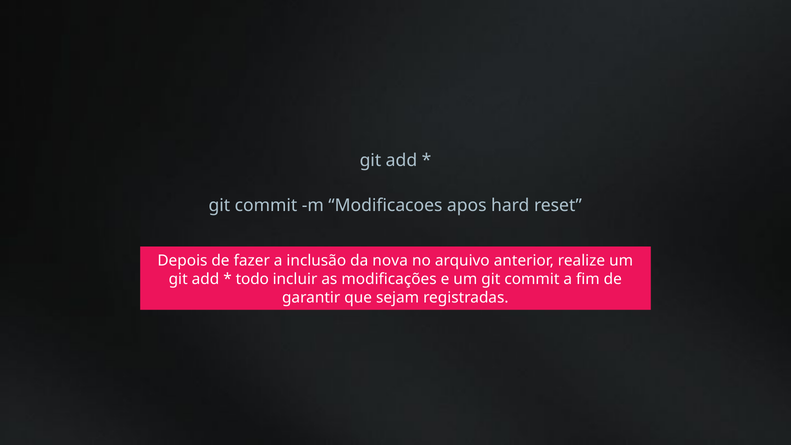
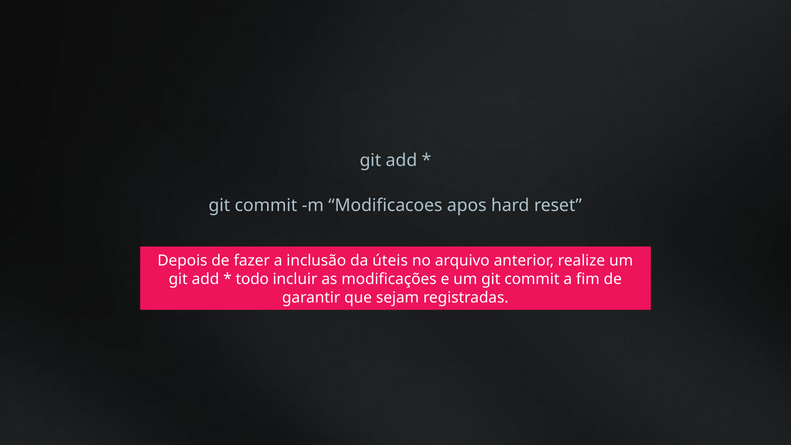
nova: nova -> úteis (390, 261)
